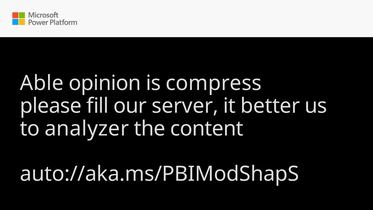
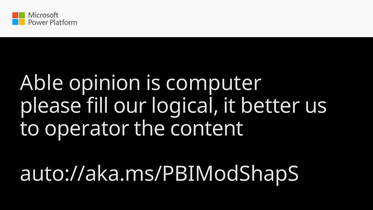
compress: compress -> computer (214, 83)
server: server -> logical (185, 106)
analyzer: analyzer -> operator (87, 128)
